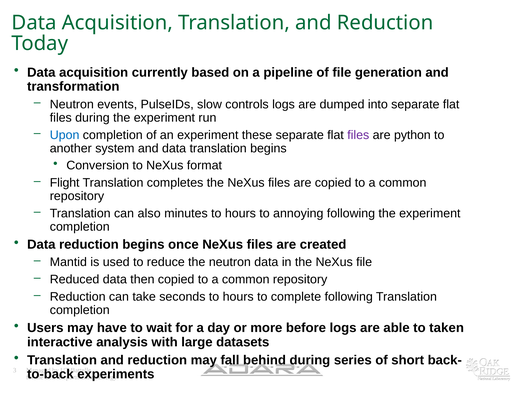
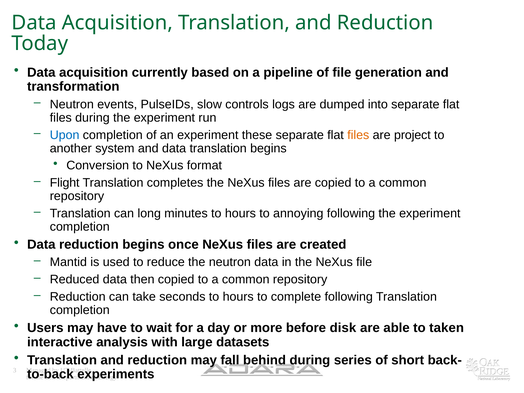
files colour: purple -> orange (358, 135)
python: python -> project (412, 135)
also: also -> long (149, 214)
before logs: logs -> disk (343, 328)
